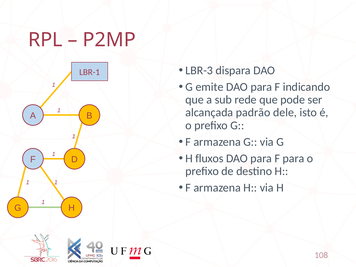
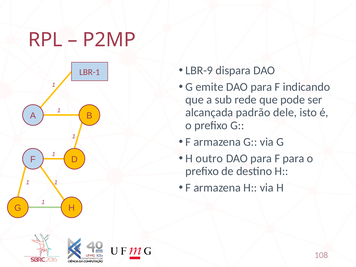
LBR-3: LBR-3 -> LBR-9 (199, 70)
fluxos: fluxos -> outro (209, 158)
